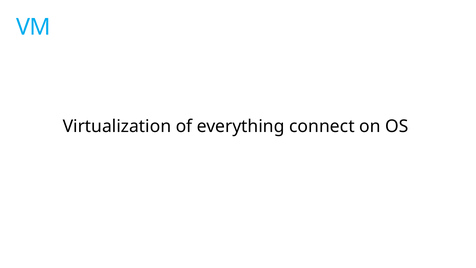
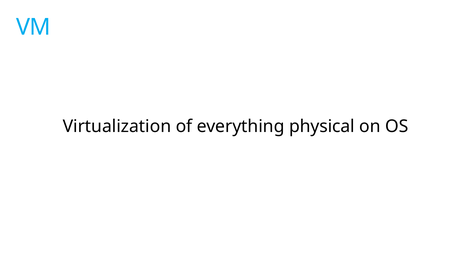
connect: connect -> physical (322, 126)
